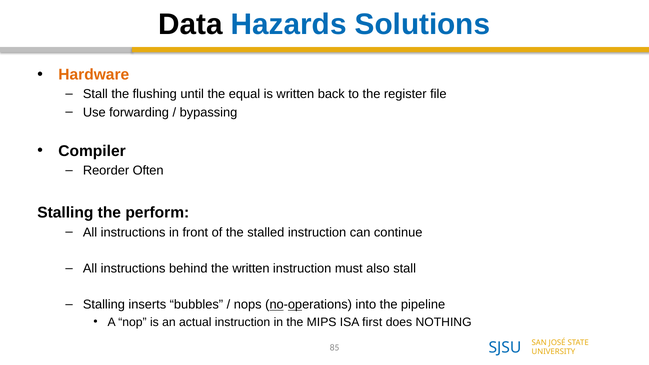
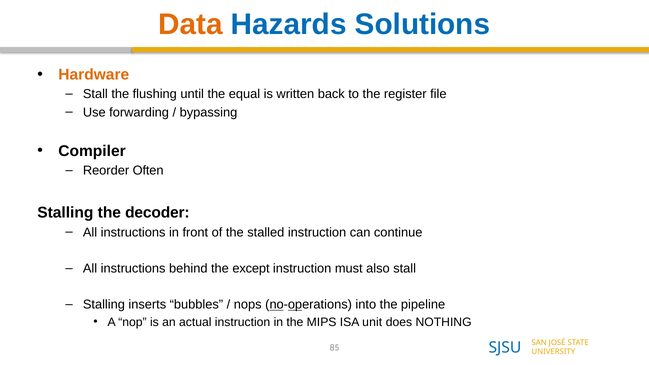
Data colour: black -> orange (190, 24)
perform: perform -> decoder (157, 213)
the written: written -> except (251, 269)
first: first -> unit (372, 322)
